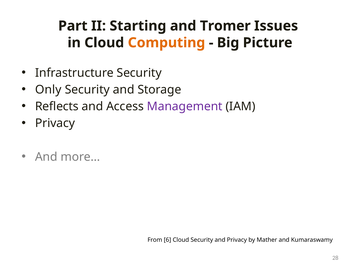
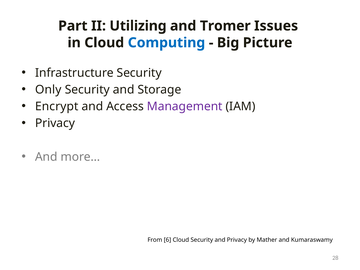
Starting: Starting -> Utilizing (138, 26)
Computing colour: orange -> blue (166, 43)
Reflects: Reflects -> Encrypt (57, 106)
